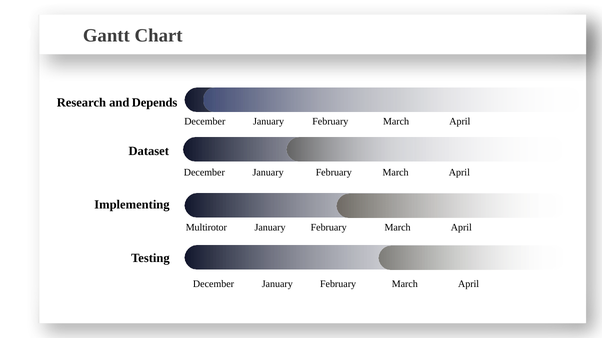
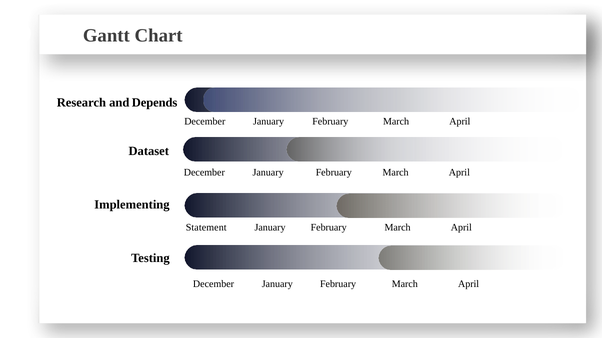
Multirotor: Multirotor -> Statement (206, 228)
